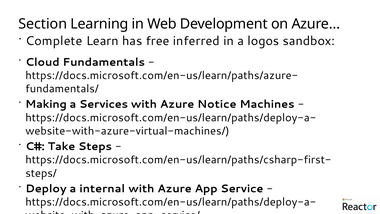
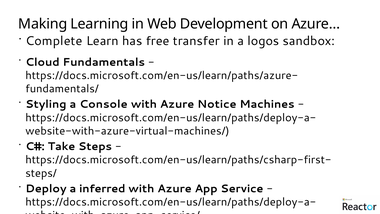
Section: Section -> Making (43, 24)
inferred: inferred -> transfer (196, 41)
Making: Making -> Styling (46, 104)
Services: Services -> Console (103, 104)
internal: internal -> inferred (102, 188)
